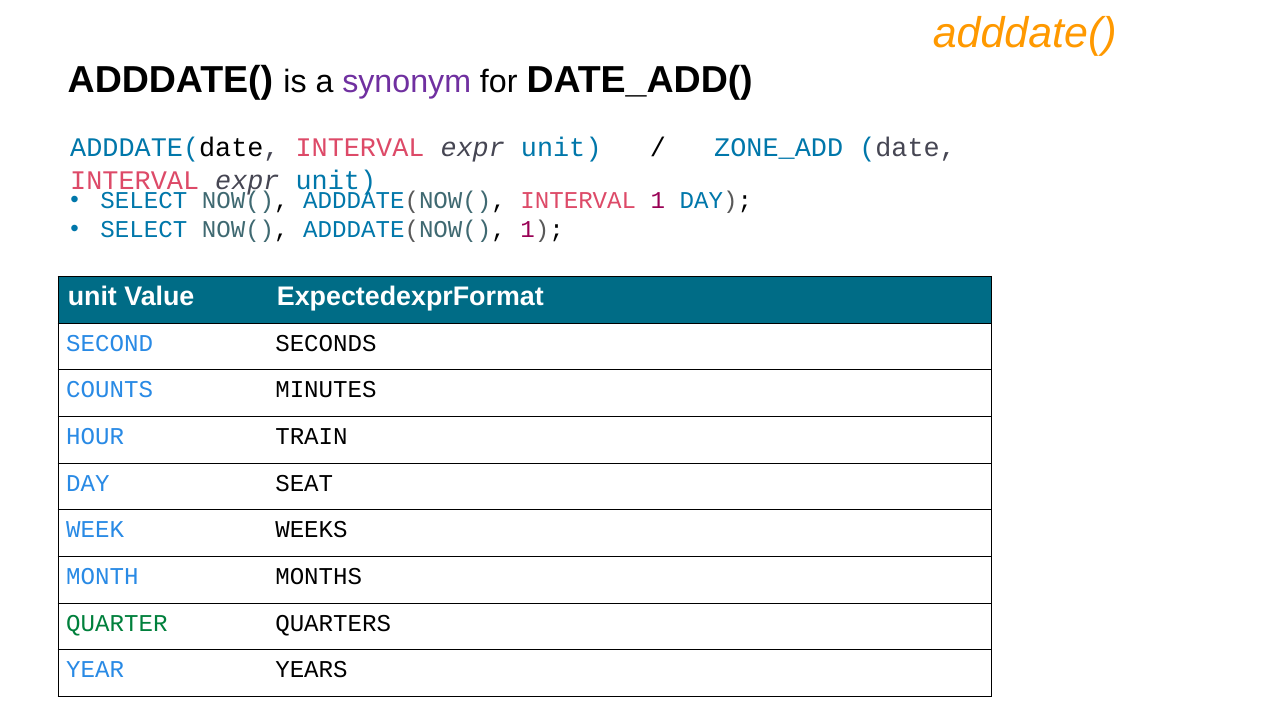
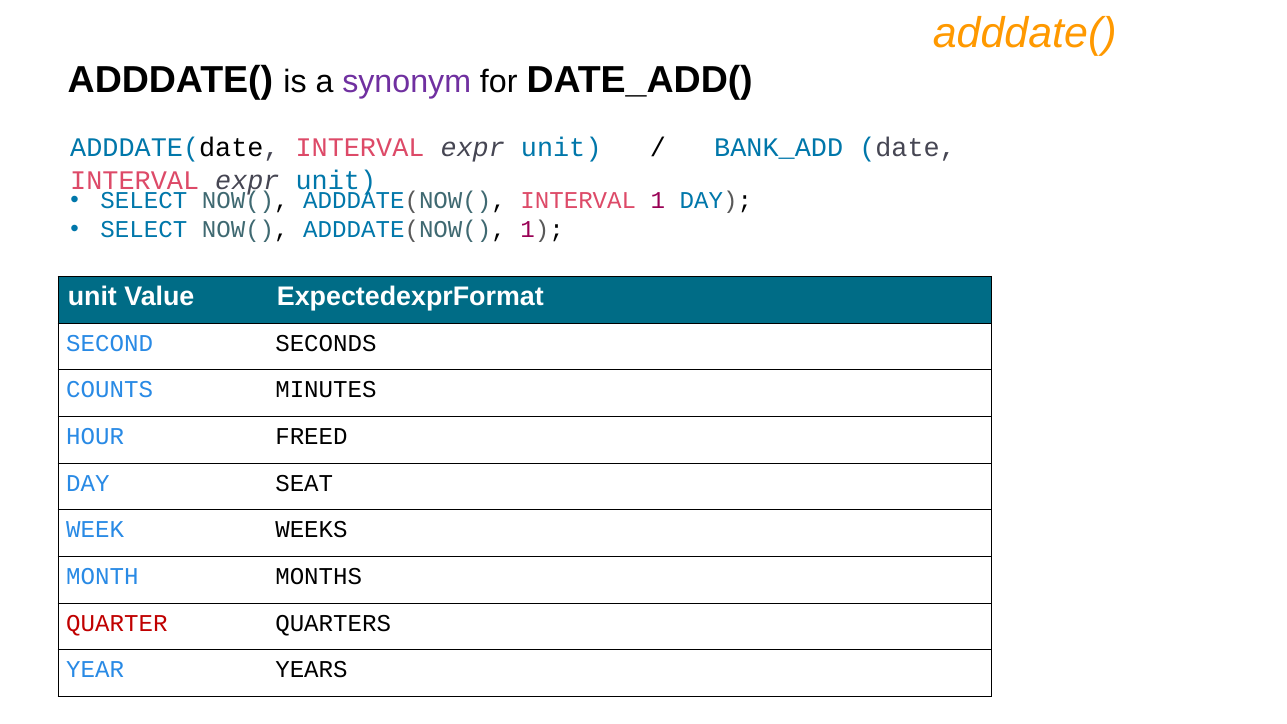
ZONE_ADD: ZONE_ADD -> BANK_ADD (779, 148)
TRAIN: TRAIN -> FREED (311, 436)
QUARTER colour: green -> red (117, 623)
